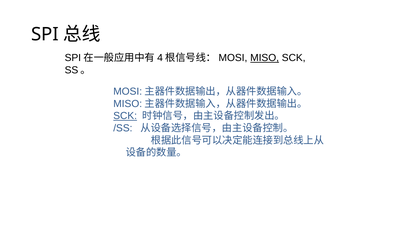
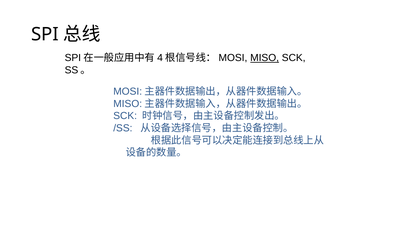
SCK underline: present -> none (125, 116)
